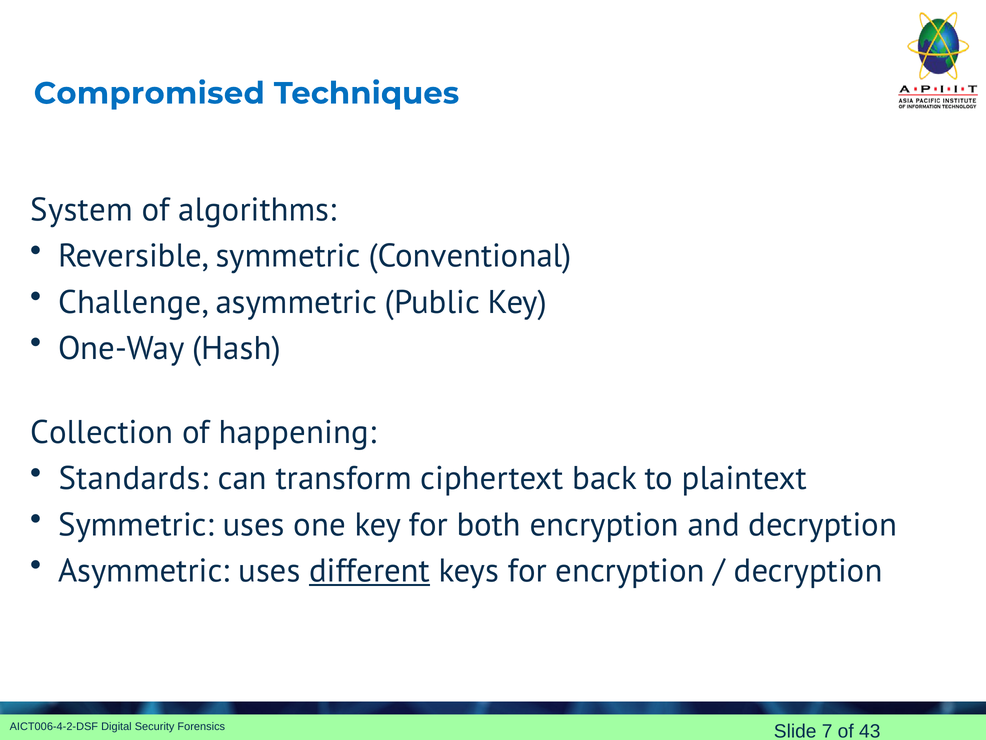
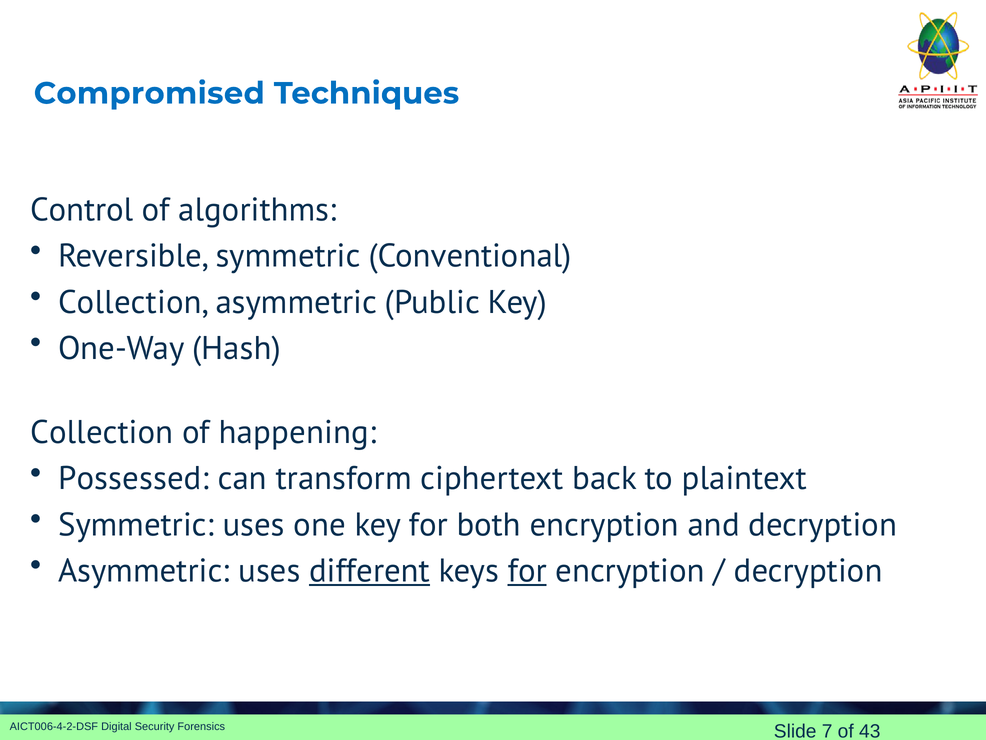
System: System -> Control (82, 210)
Challenge: Challenge -> Collection (134, 302)
Standards: Standards -> Possessed (134, 478)
for underline: none -> present (527, 570)
